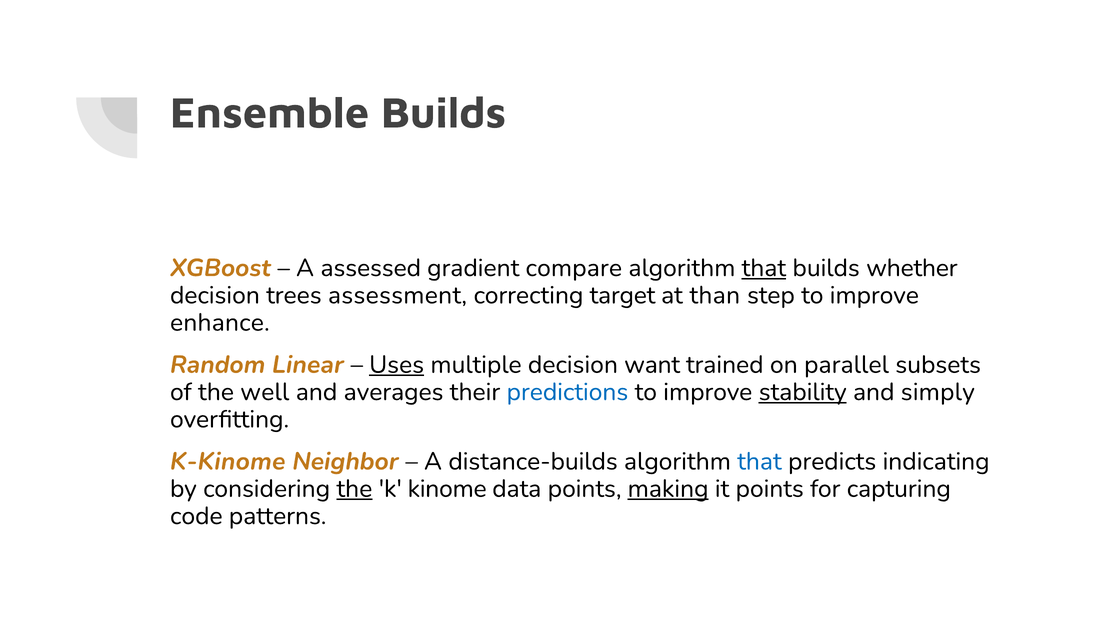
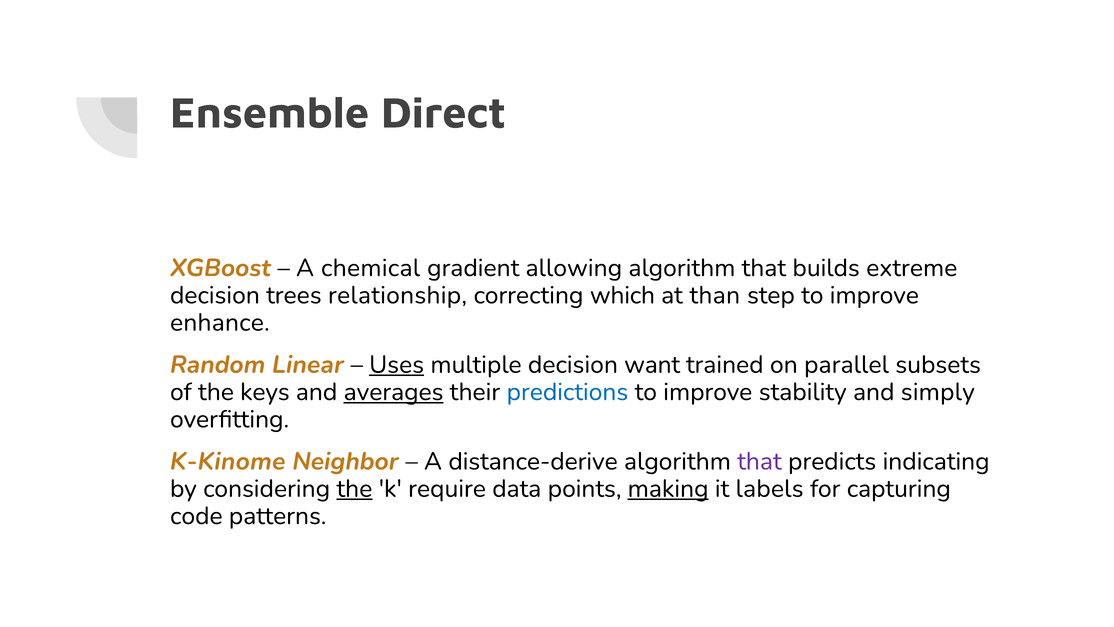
Ensemble Builds: Builds -> Direct (443, 113)
assessed: assessed -> chemical (371, 268)
compare: compare -> allowing (574, 268)
that underline: present -> none (764, 268)
whether: whether -> extreme (912, 268)
assessment: assessment -> relationship (397, 295)
target: target -> which (622, 295)
well: well -> keys (265, 392)
averages underline: none -> present (394, 392)
stability underline: present -> none (803, 392)
distance-builds: distance-builds -> distance-derive (533, 461)
that colour: blue -> purple (759, 461)
kinome: kinome -> require (447, 488)
it points: points -> labels (770, 488)
